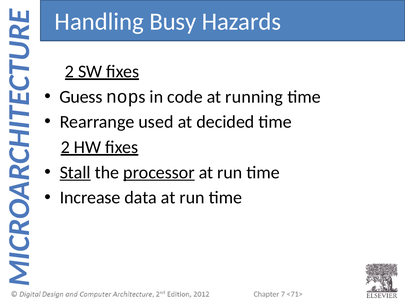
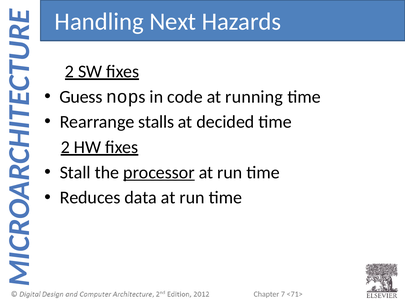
Busy: Busy -> Next (173, 22)
used: used -> stalls (156, 122)
Stall underline: present -> none (75, 172)
Increase: Increase -> Reduces (90, 197)
